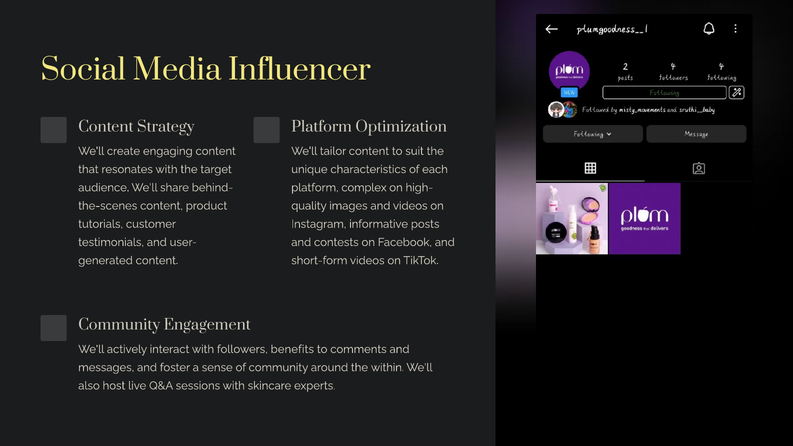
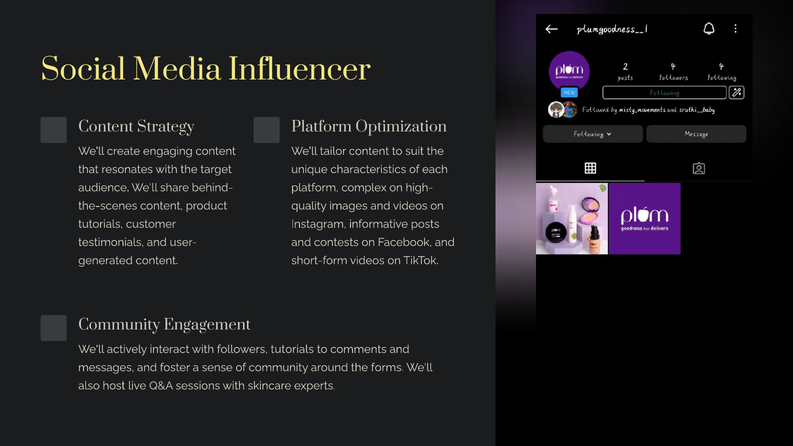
followers benefits: benefits -> tutorials (292, 349)
within: within -> forms (387, 367)
